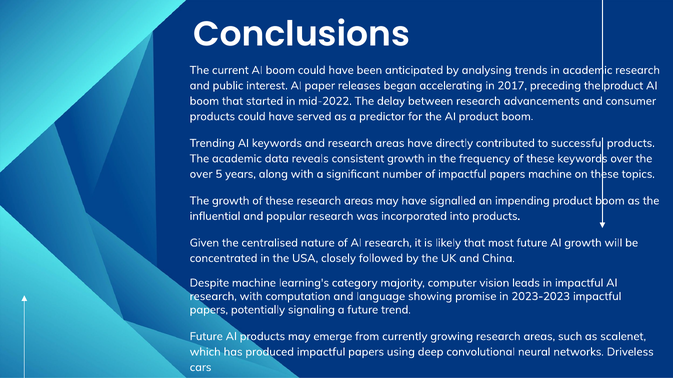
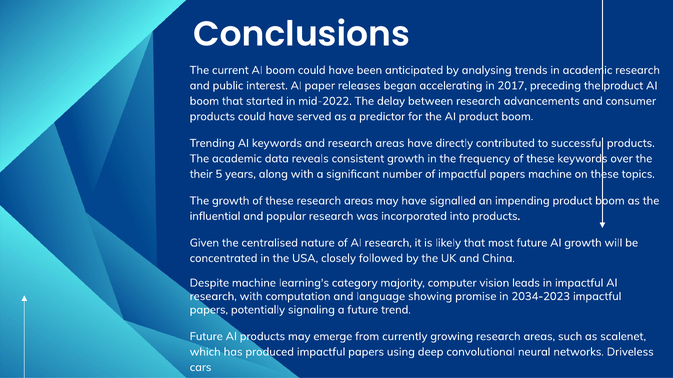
over: over -> their (201, 174)
2023-2023: 2023-2023 -> 2034-2023 (541, 297)
